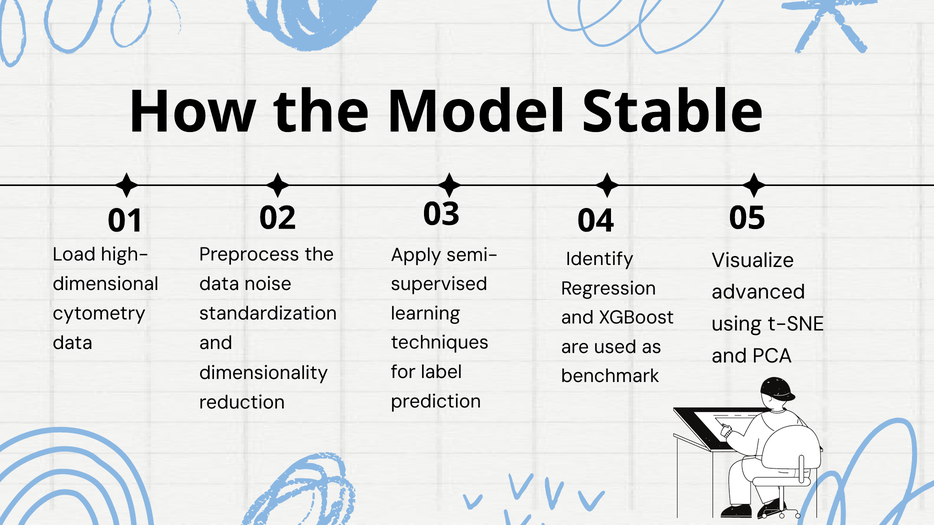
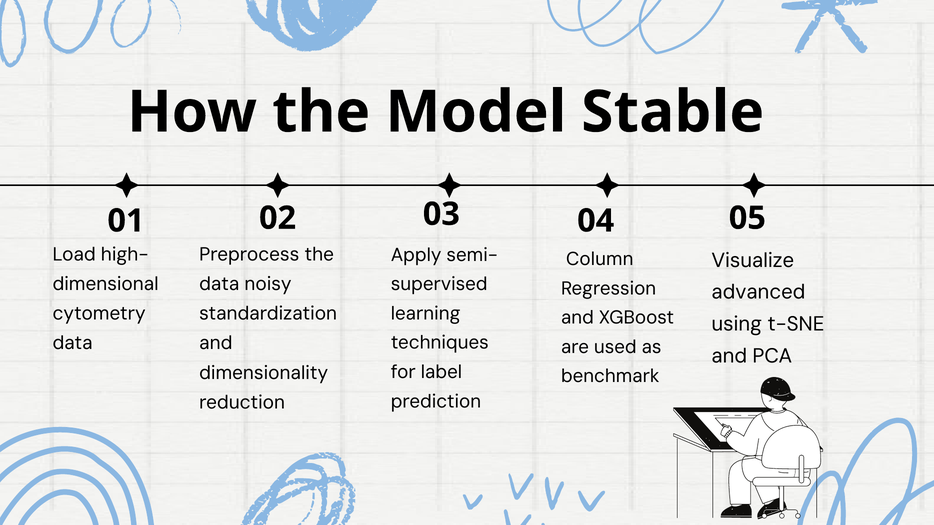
Identify: Identify -> Column (600, 259)
noise: noise -> noisy (268, 284)
